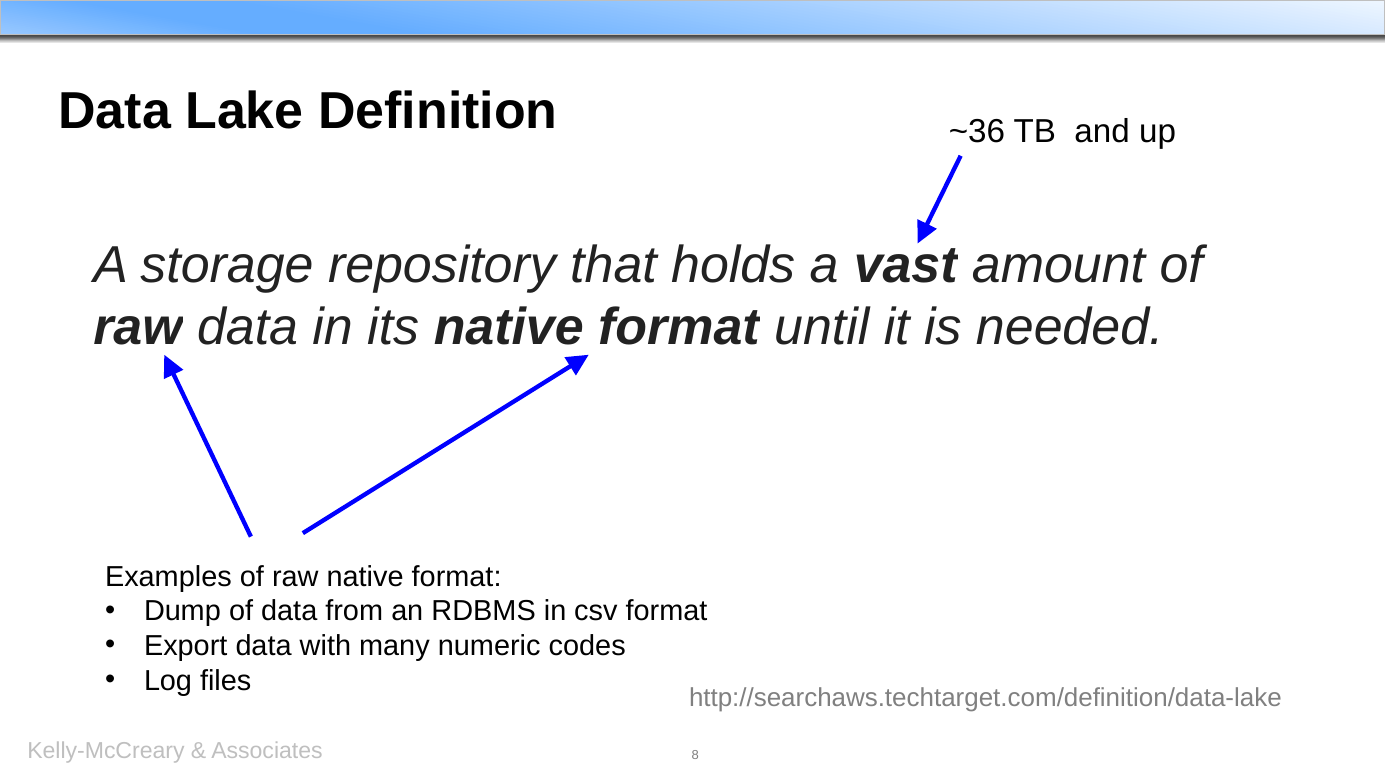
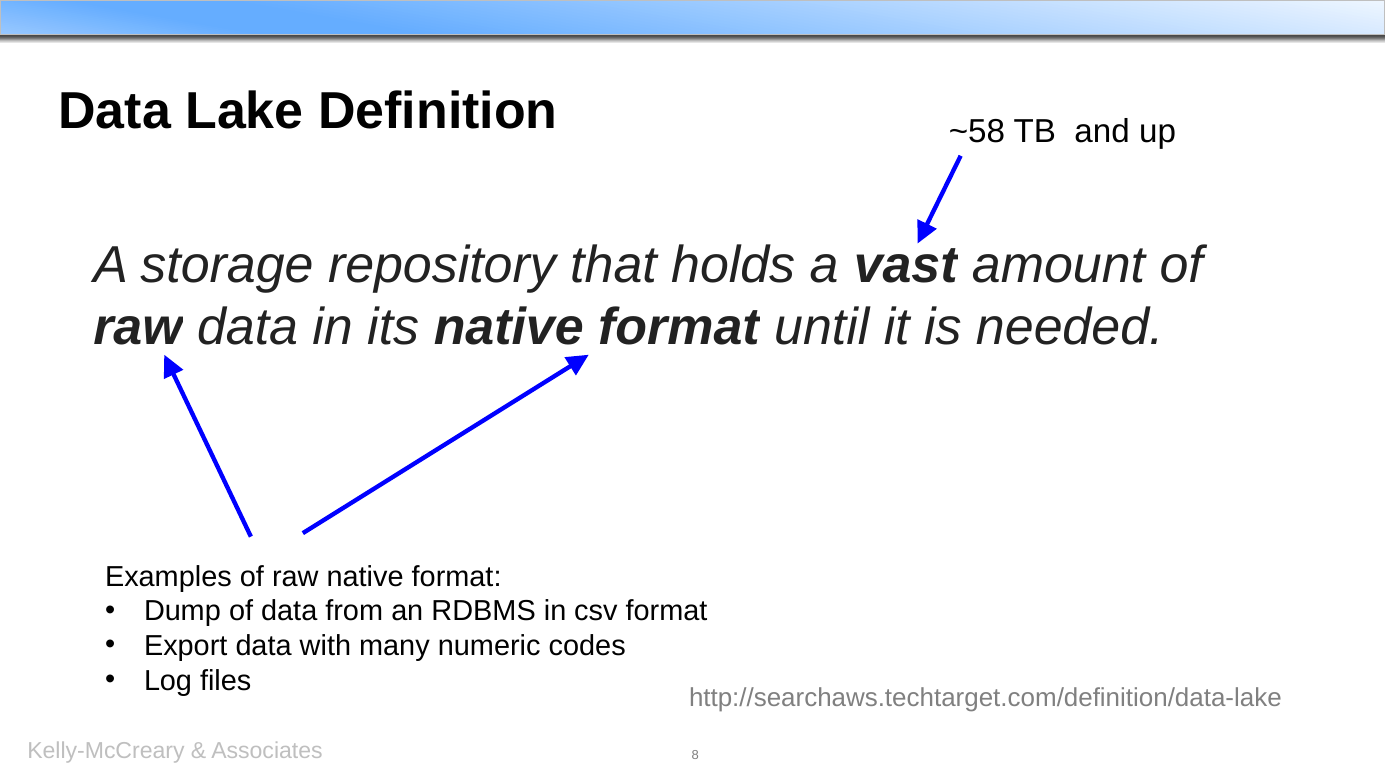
~36: ~36 -> ~58 (977, 131)
